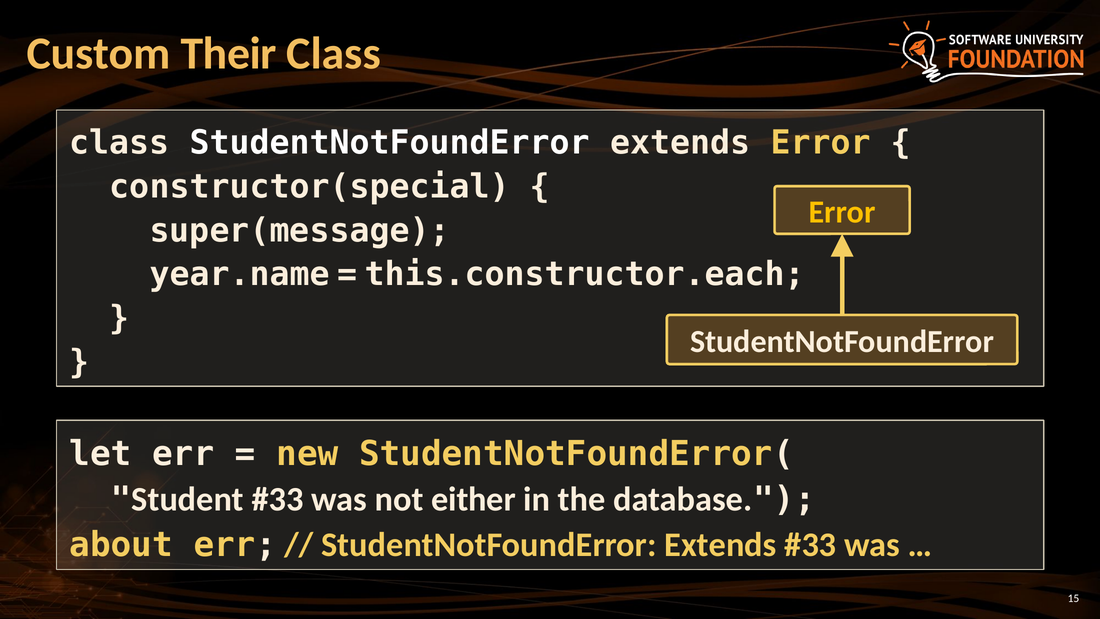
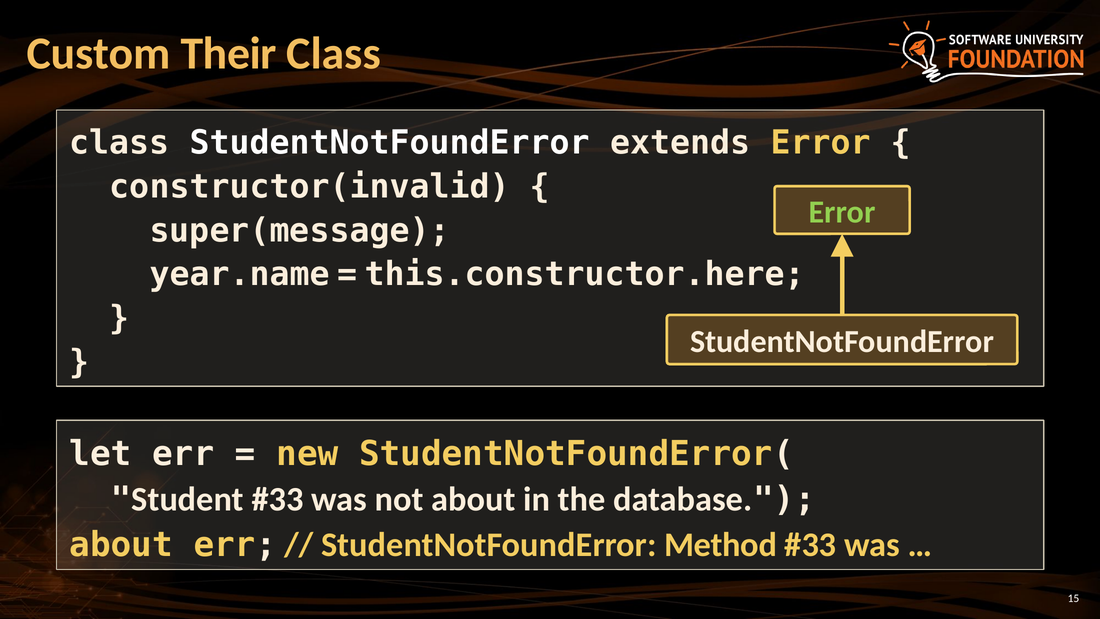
constructor(special: constructor(special -> constructor(invalid (310, 187)
Error colour: yellow -> light green (842, 212)
this.constructor.each: this.constructor.each -> this.constructor.here (585, 274)
not either: either -> about (473, 499)
Extends: Extends -> Method (721, 545)
